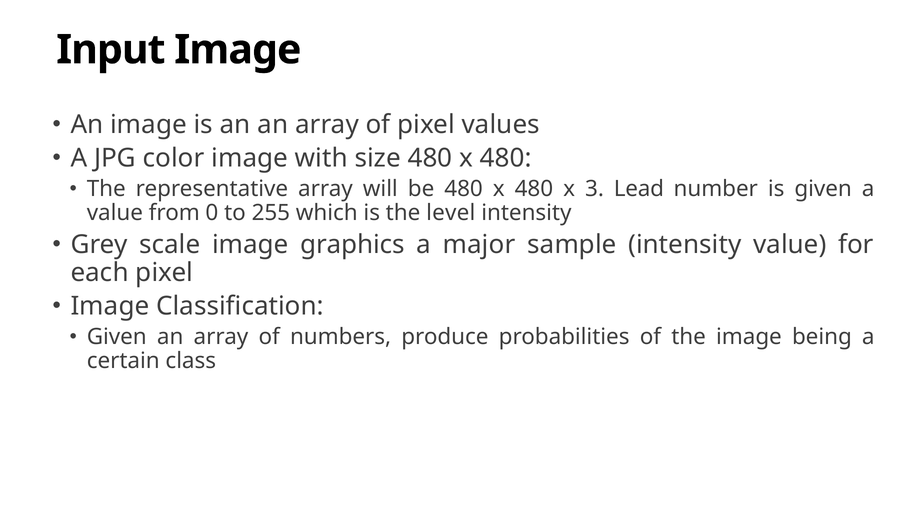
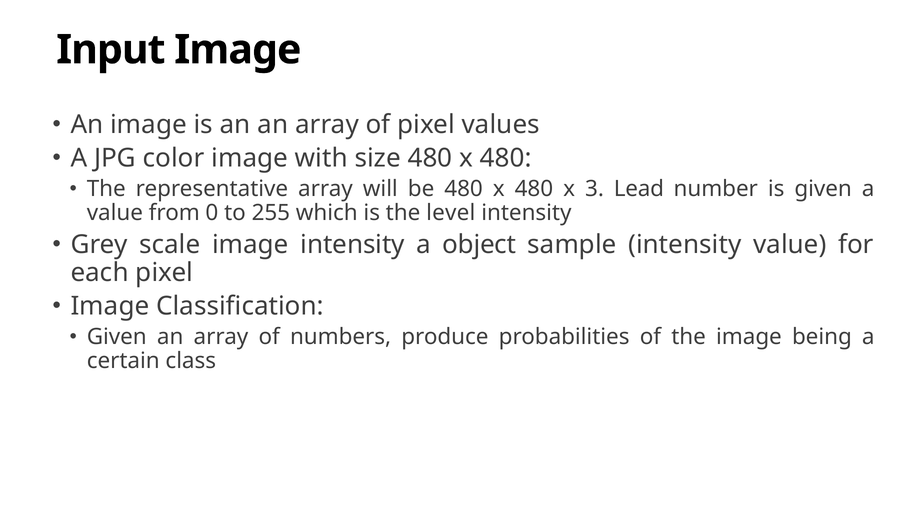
image graphics: graphics -> intensity (353, 245)
major: major -> object (479, 245)
